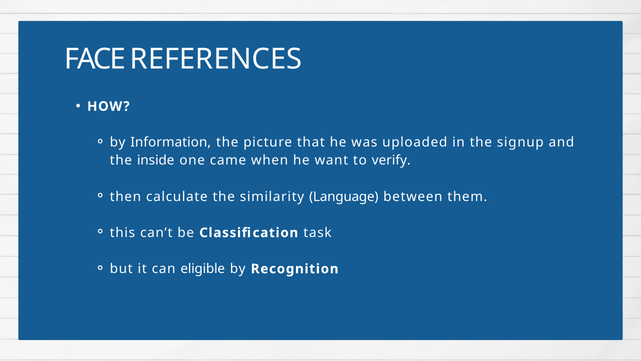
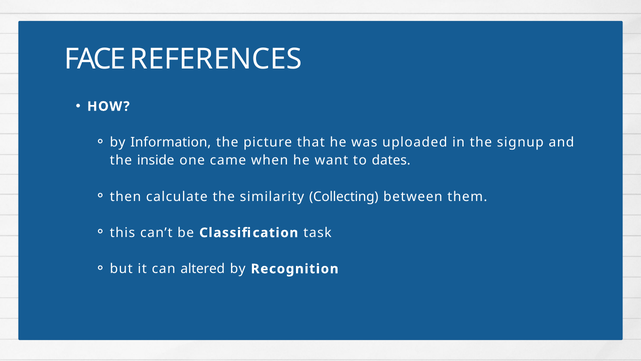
verify: verify -> dates (391, 160)
Language: Language -> Collecting (344, 196)
eligible: eligible -> altered (203, 269)
